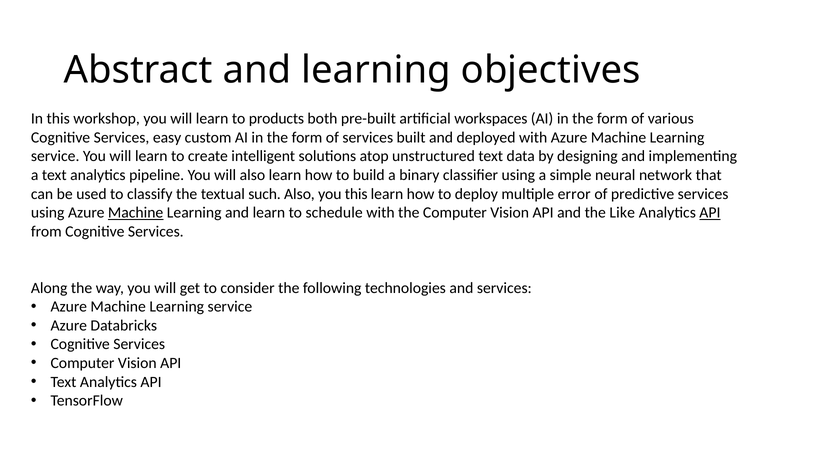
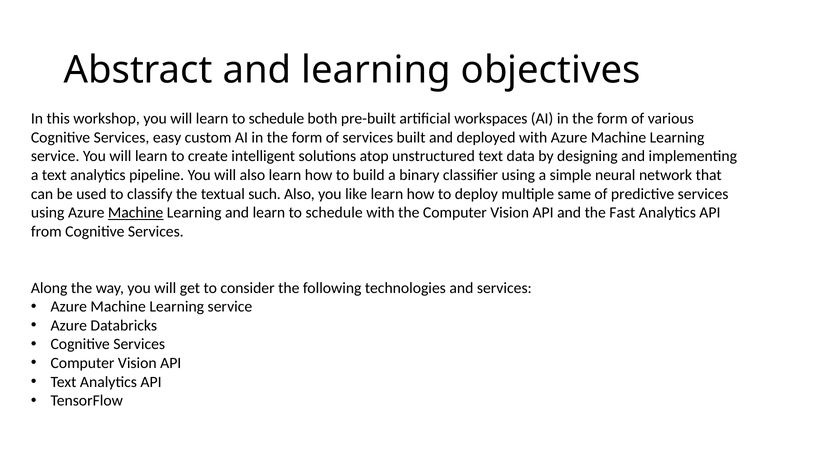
will learn to products: products -> schedule (276, 119)
you this: this -> like (356, 194)
error: error -> same (574, 194)
Like: Like -> Fast (622, 213)
API underline: present -> none (710, 213)
